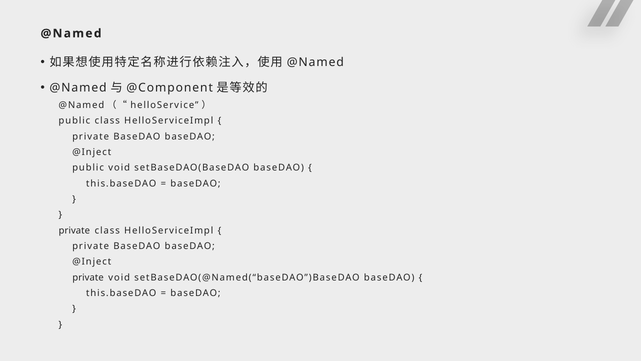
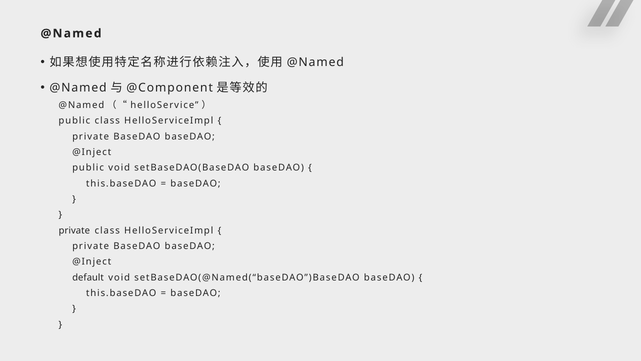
private: private -> default (88, 277)
